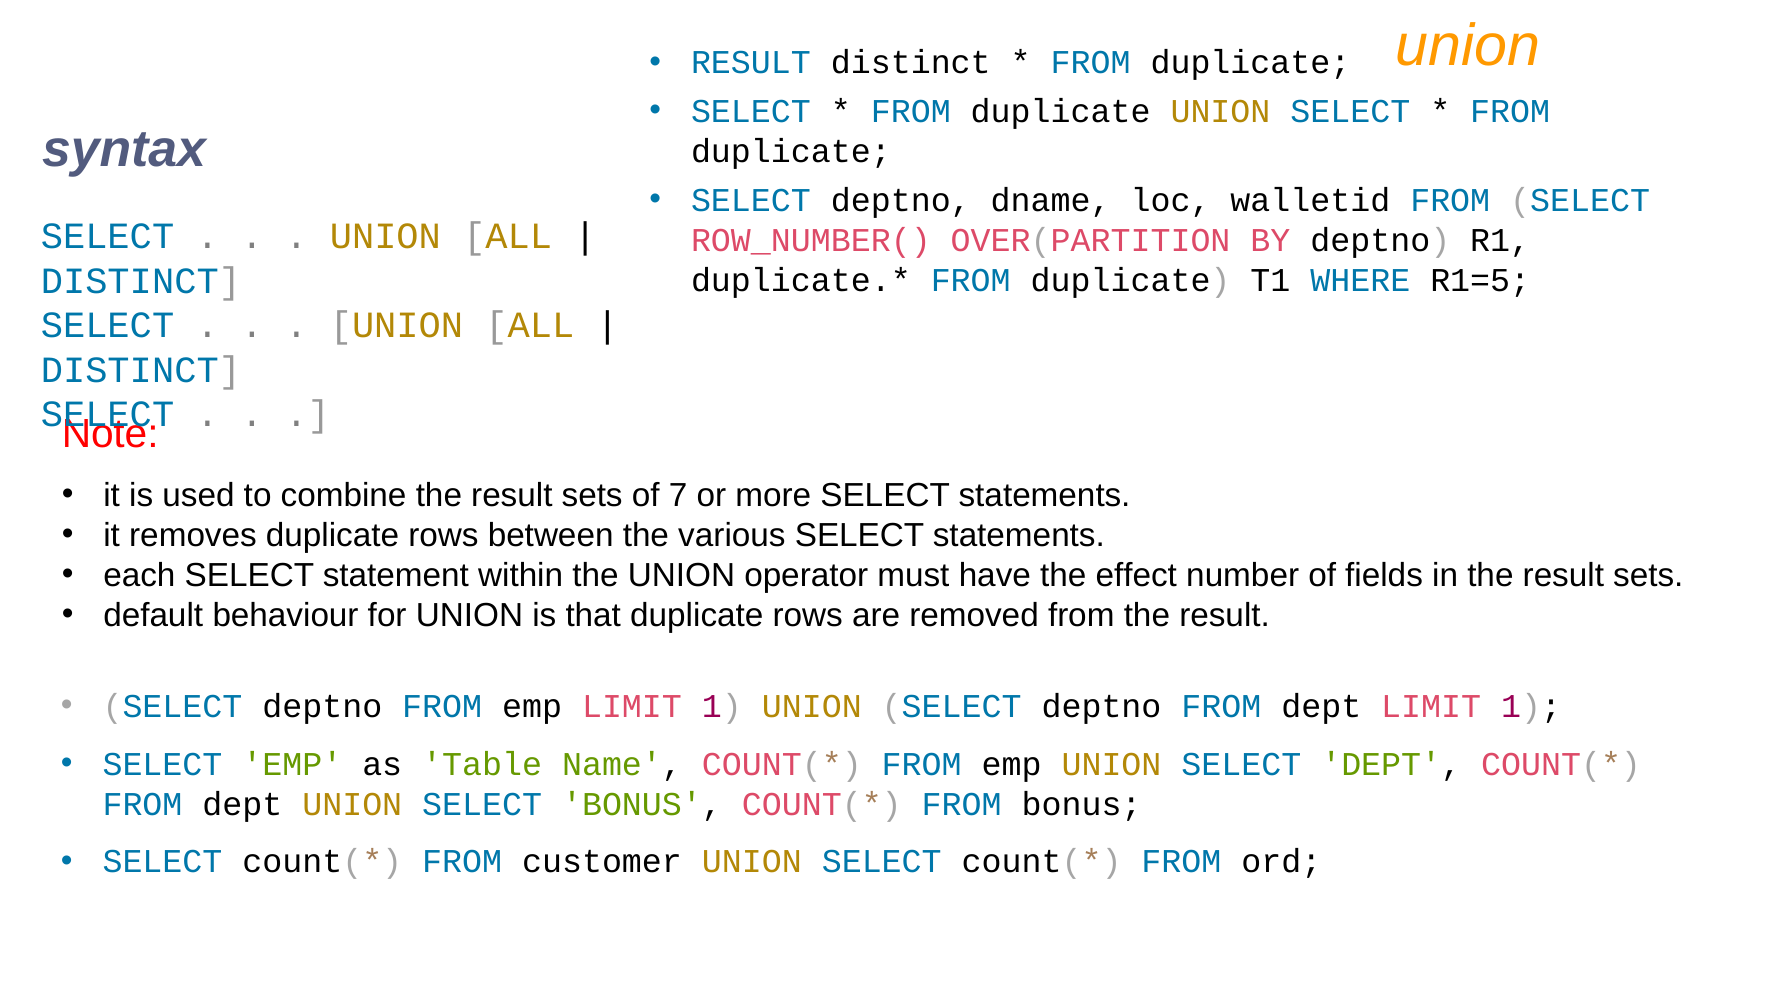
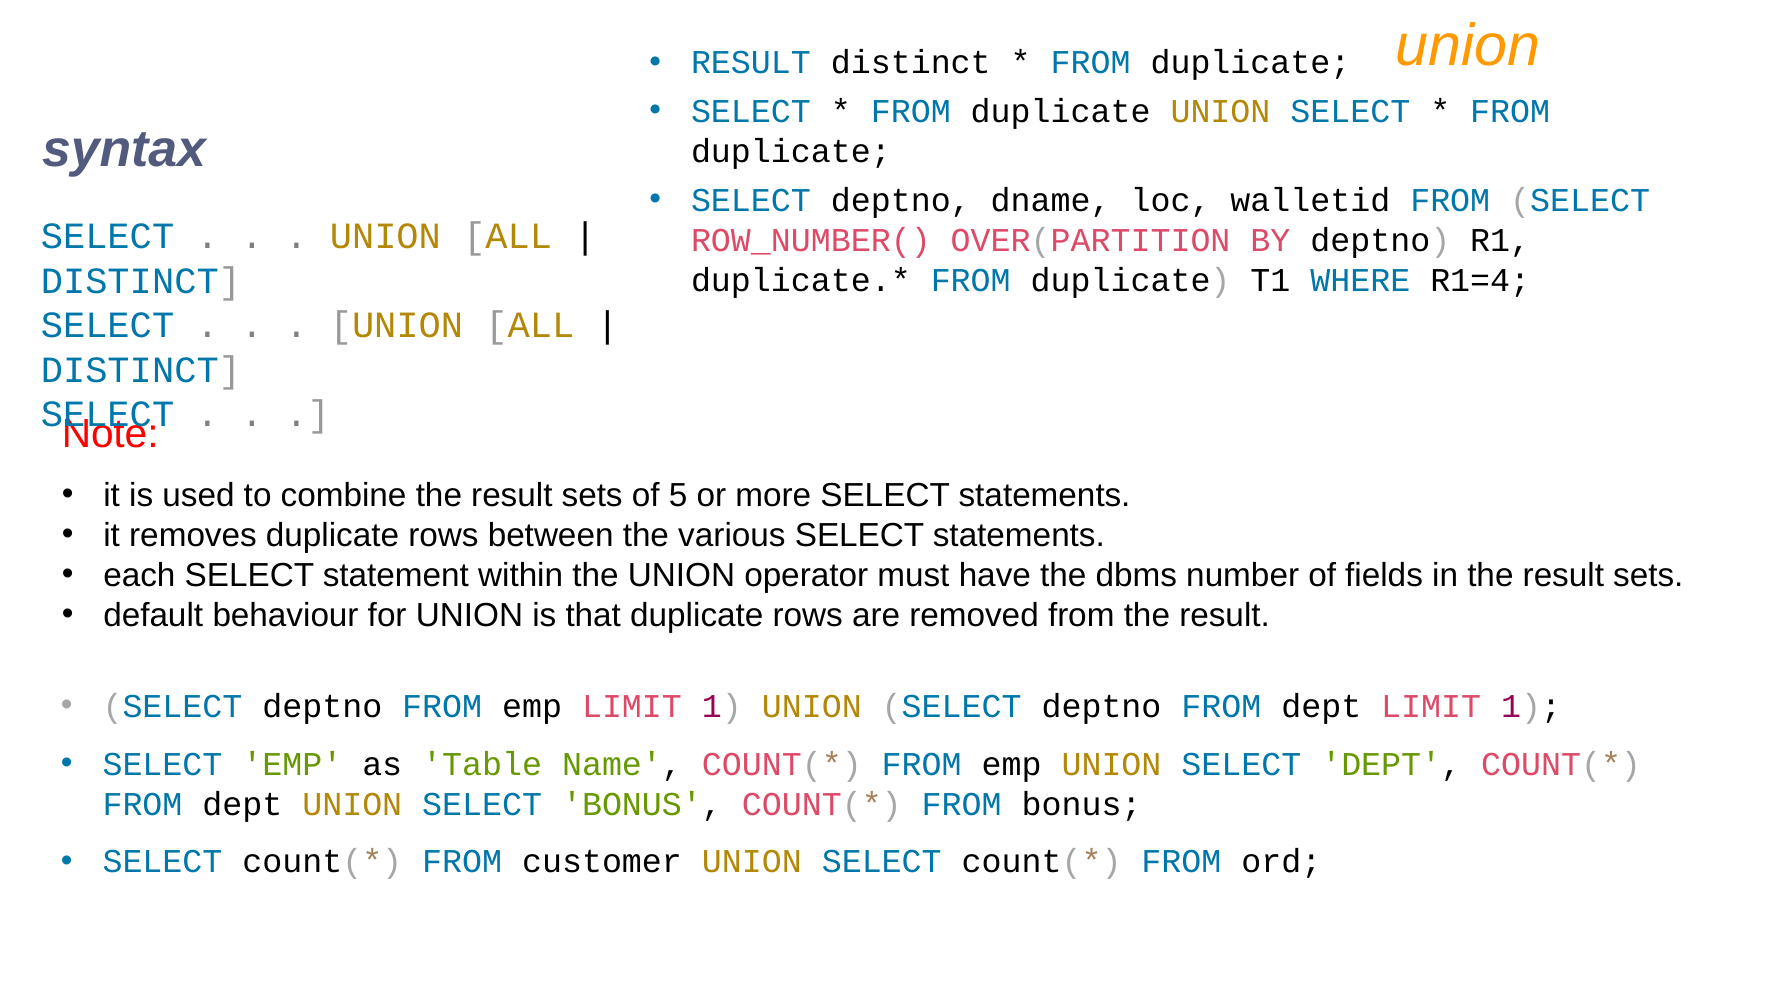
R1=5: R1=5 -> R1=4 (1480, 280)
7: 7 -> 5 (678, 495)
effect: effect -> dbms (1136, 575)
